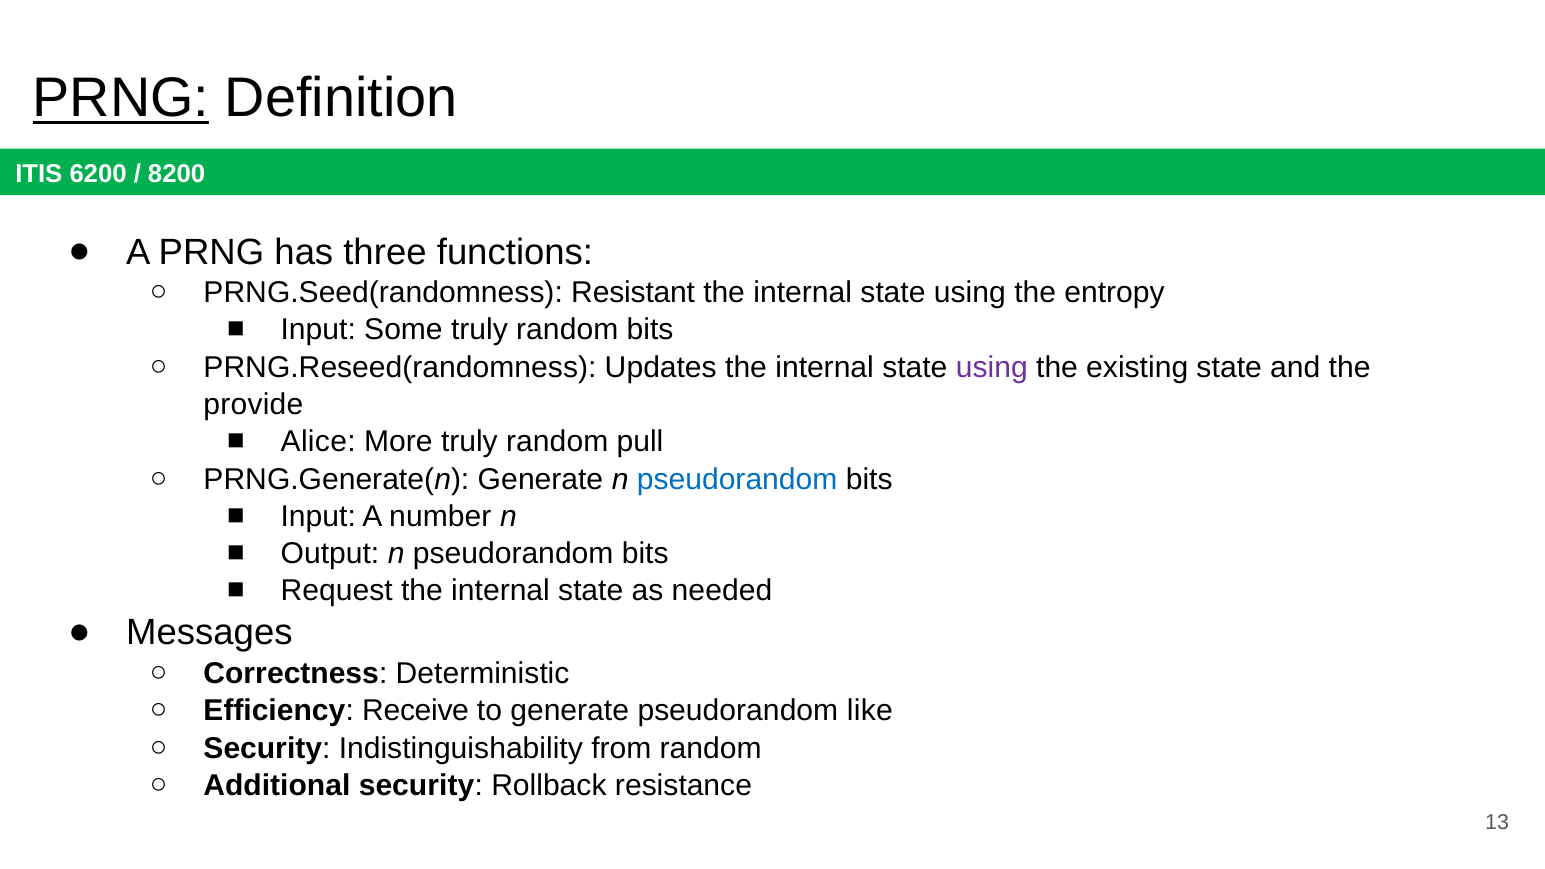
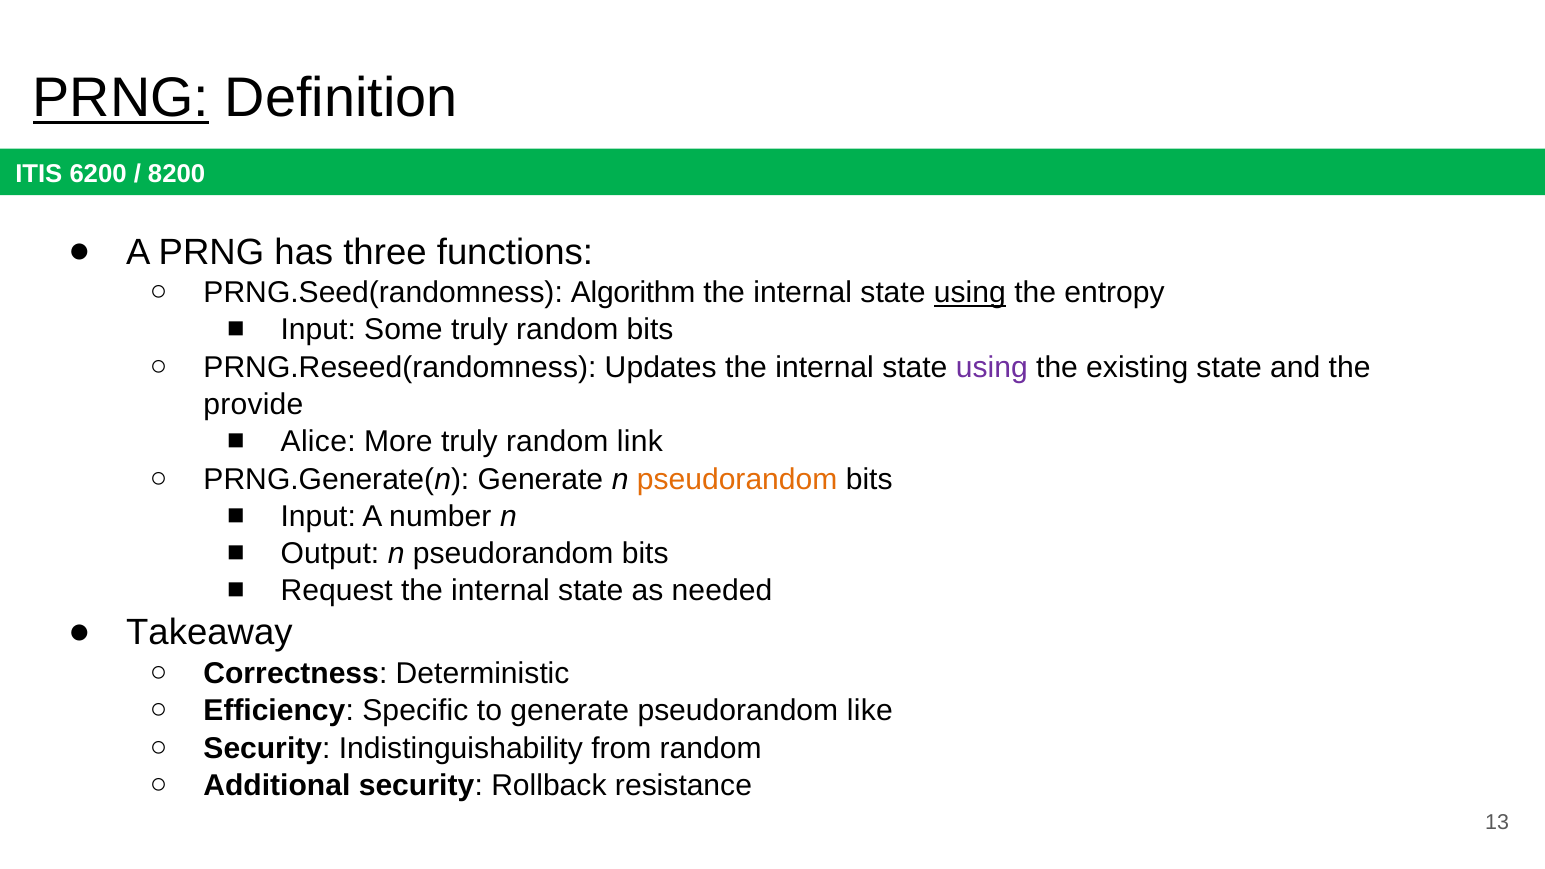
Resistant: Resistant -> Algorithm (633, 293)
using underline: none -> present (970, 293)
pull: pull -> link (640, 442)
pseudorandom colour: blue -> orange (737, 479)
Messages: Messages -> Takeaway (209, 633)
Receive: Receive -> Specific (415, 711)
